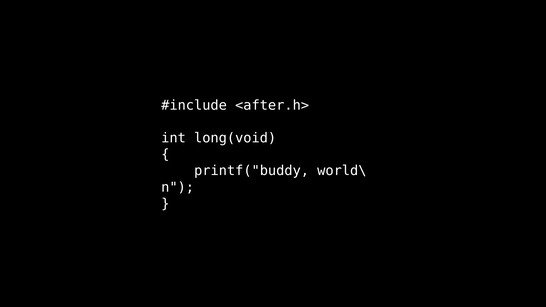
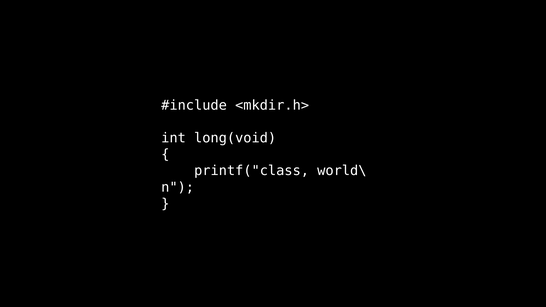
<after.h>: <after.h> -> <mkdir.h> (272, 105)
printf("buddy: printf("buddy -> printf("class (252, 171)
